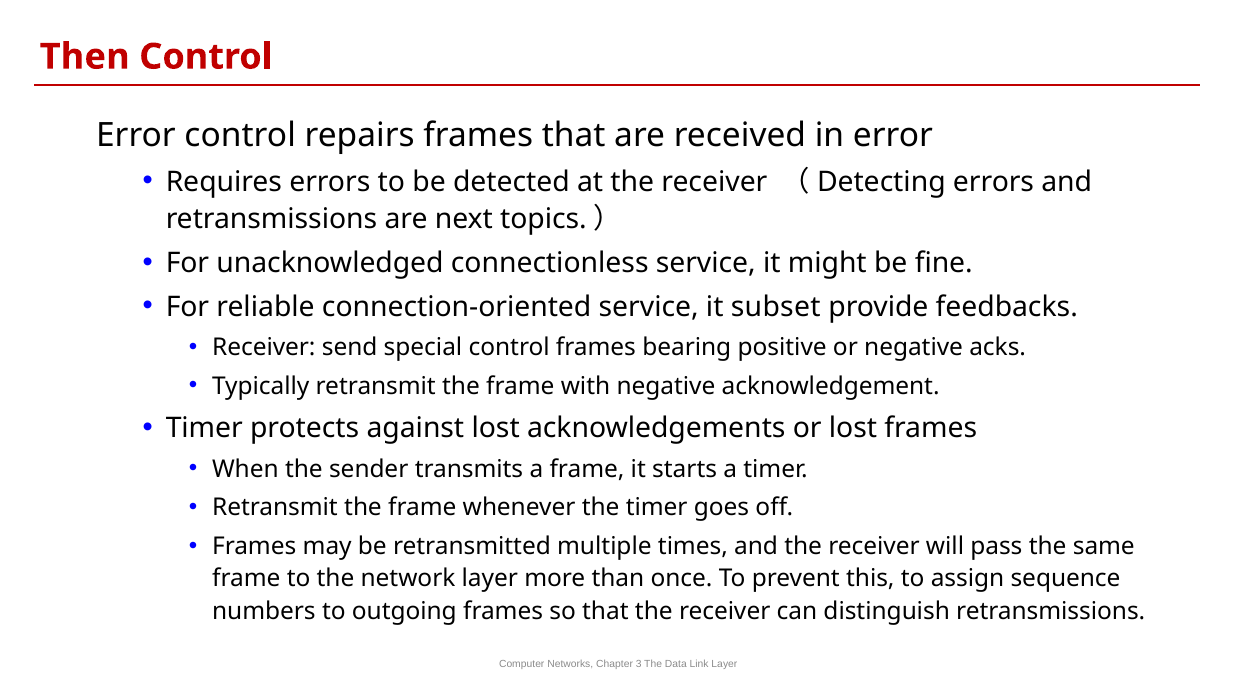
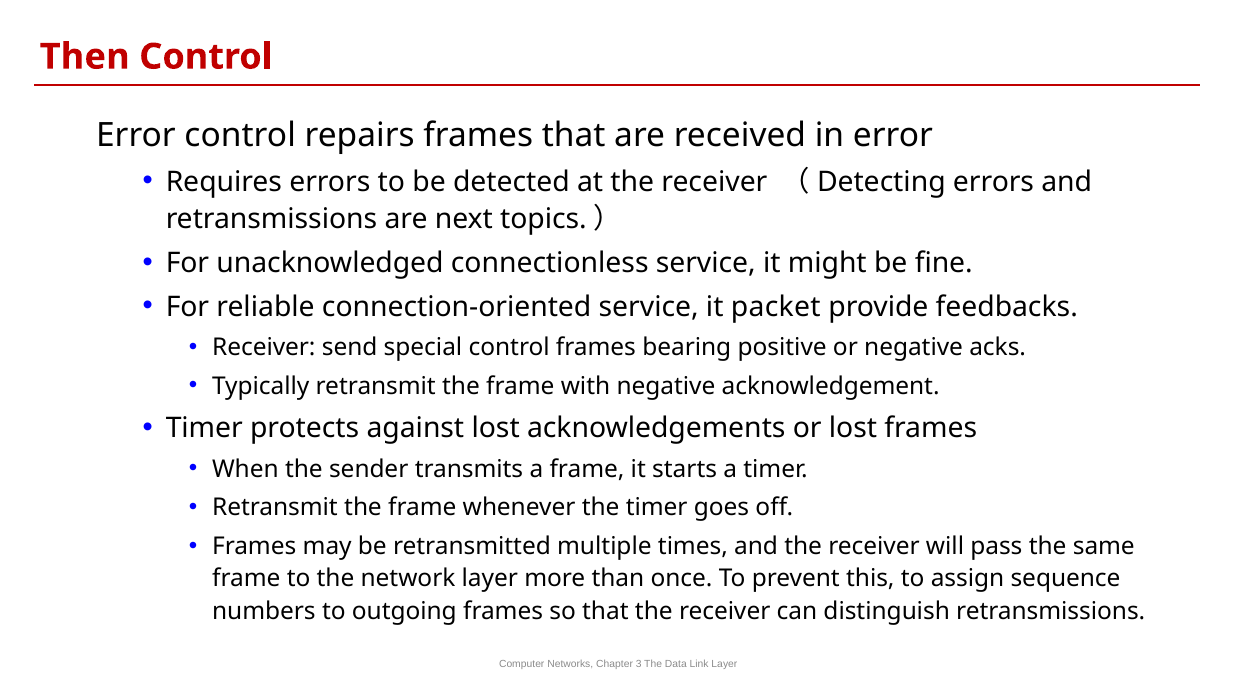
subset: subset -> packet (776, 307)
